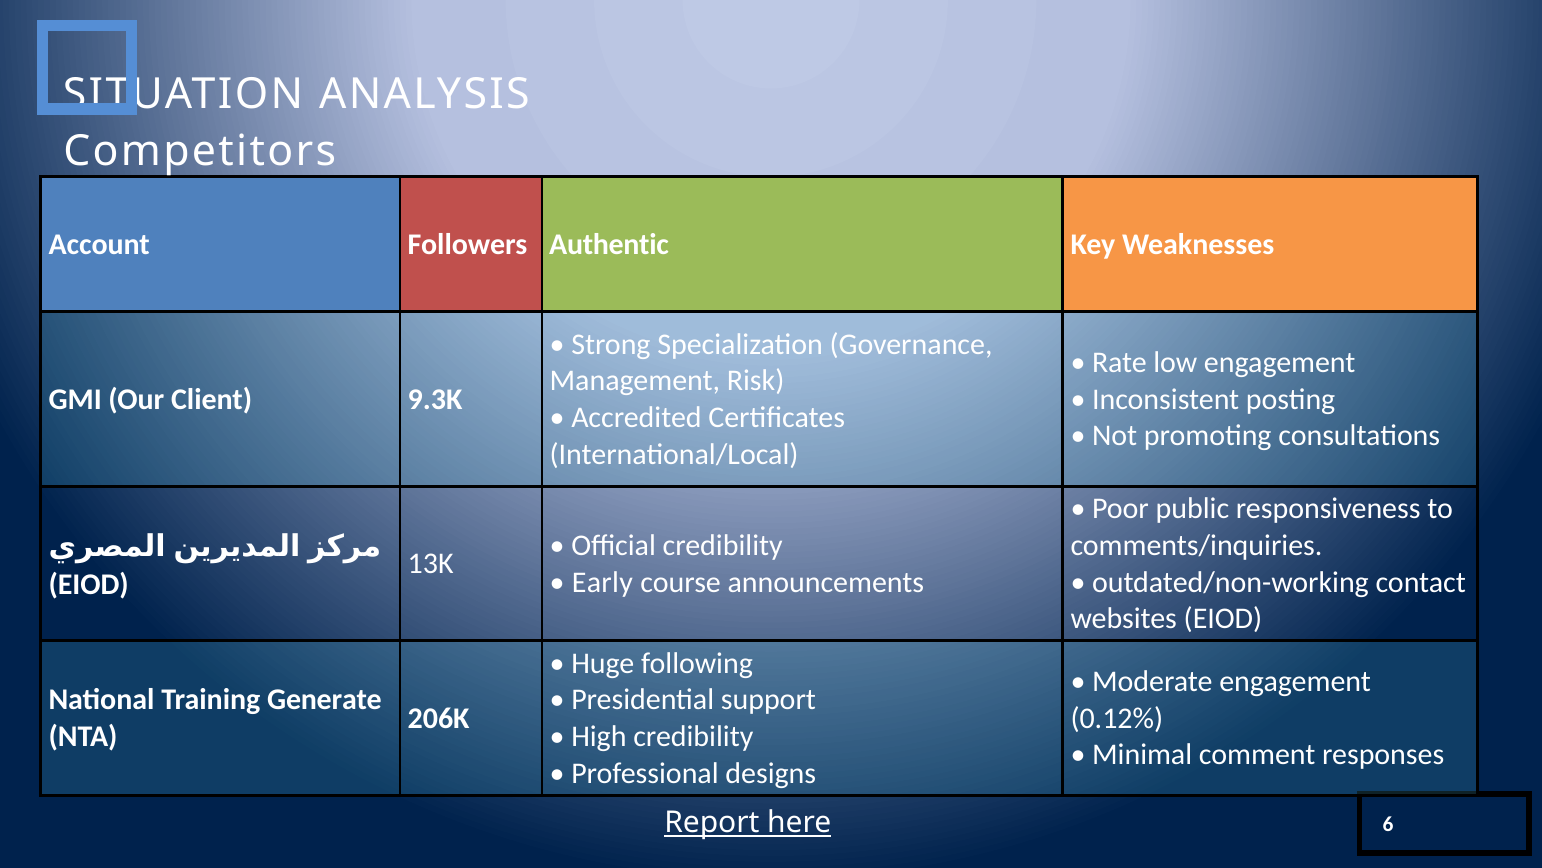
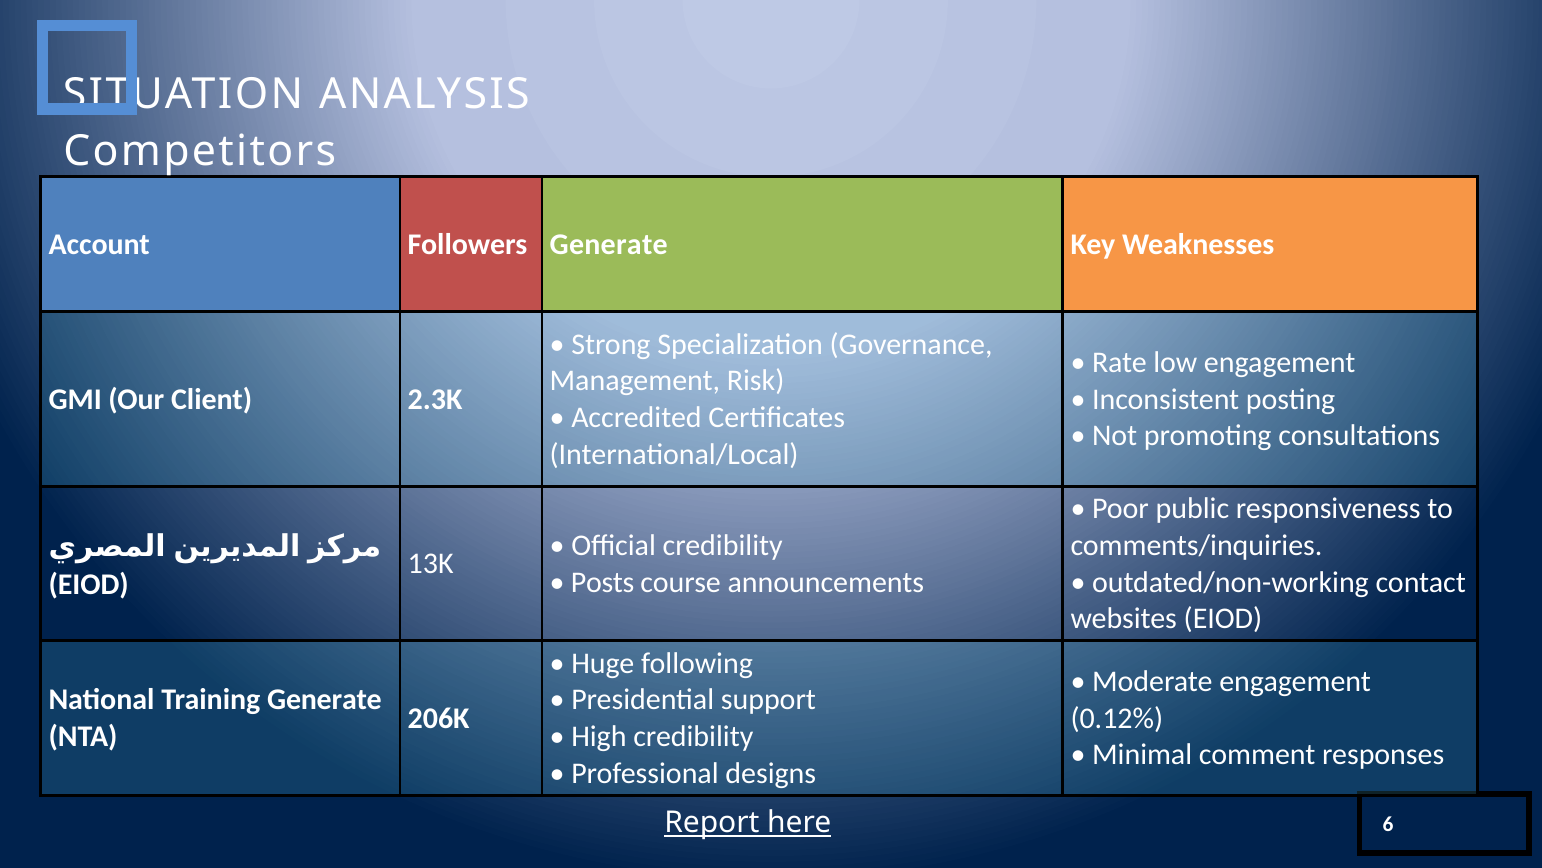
Followers Authentic: Authentic -> Generate (609, 244)
9.3K: 9.3K -> 2.3K (435, 399)
Early: Early -> Posts (603, 582)
